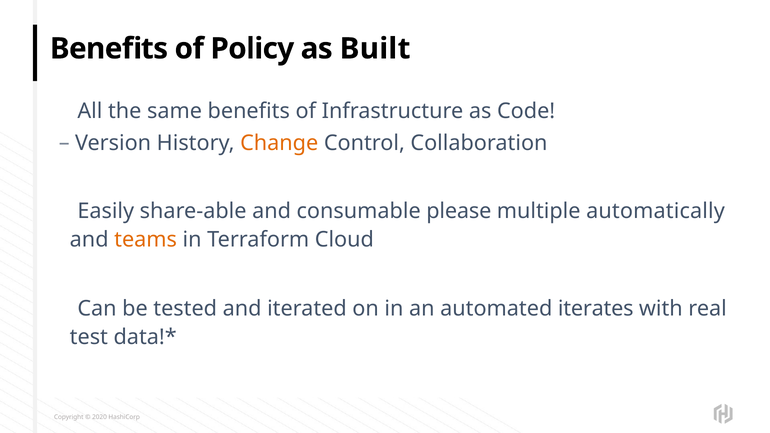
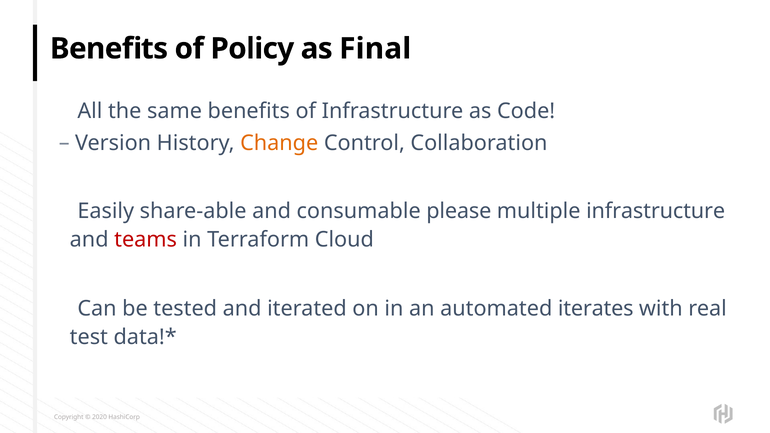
Built: Built -> Final (375, 49)
multiple automatically: automatically -> infrastructure (656, 211)
teams colour: orange -> red (146, 240)
